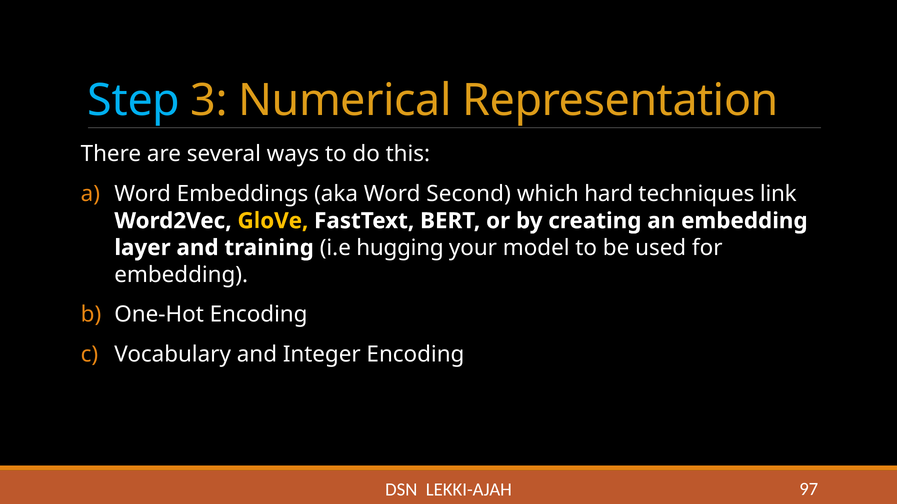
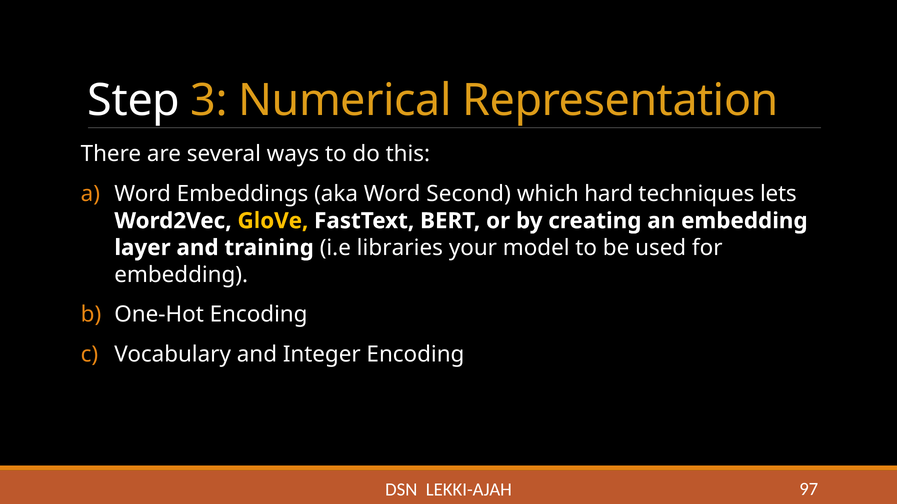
Step colour: light blue -> white (134, 100)
link: link -> lets (778, 194)
hugging: hugging -> libraries (400, 248)
